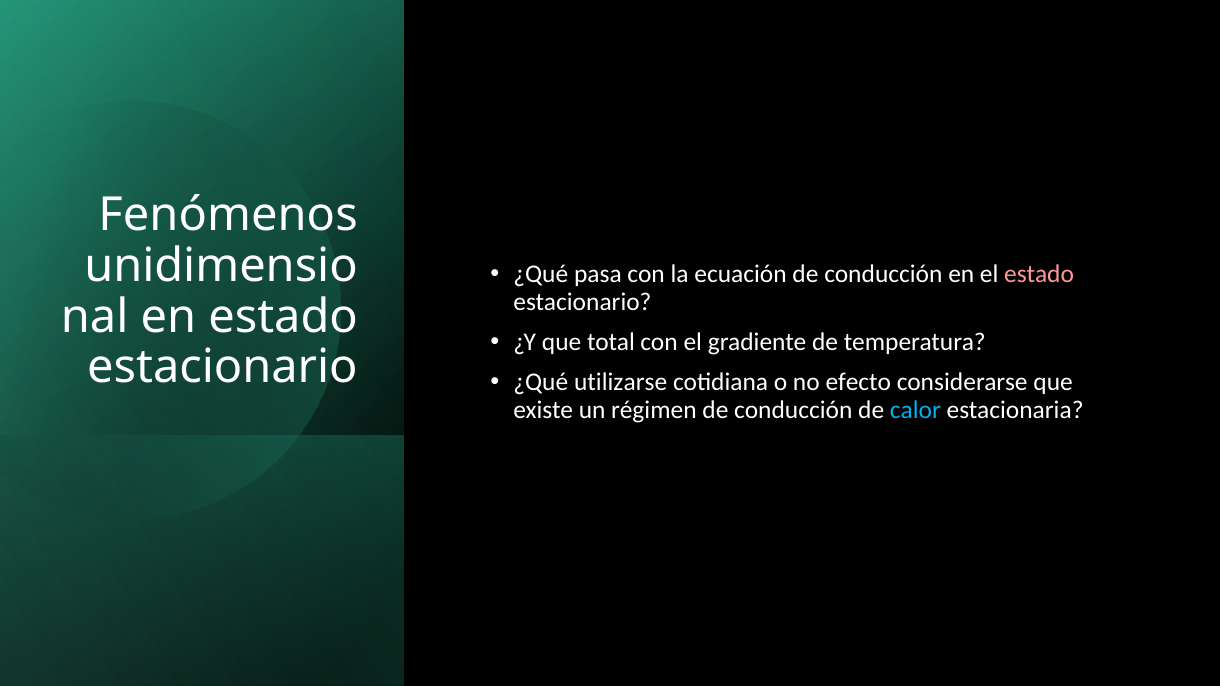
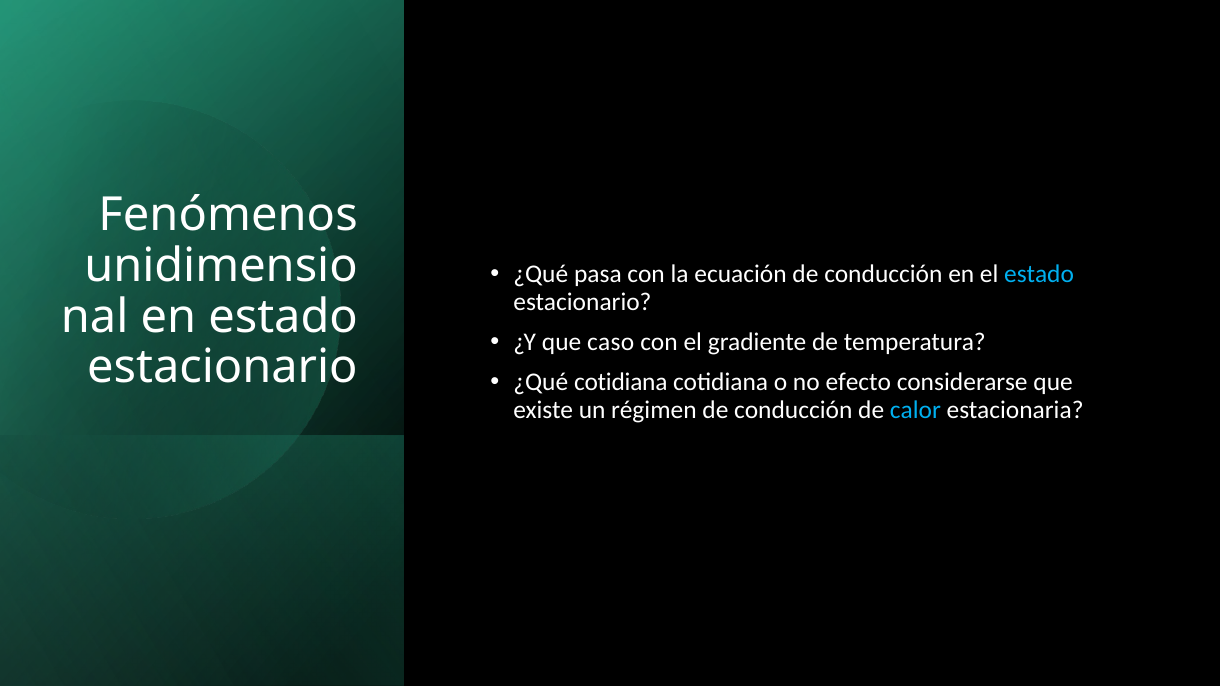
estado colour: pink -> light blue (1039, 275)
total: total -> caso (611, 342)
¿Qué utilizarse: utilizarse -> cotidiana (621, 383)
